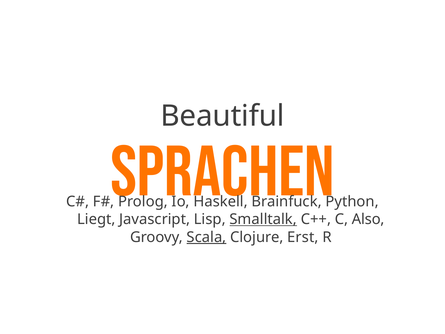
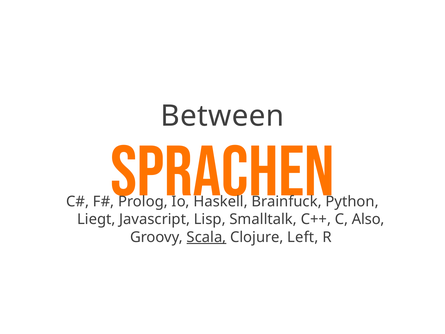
Beautiful: Beautiful -> Between (222, 116)
Smalltalk underline: present -> none (263, 219)
Erst: Erst -> Left (303, 237)
